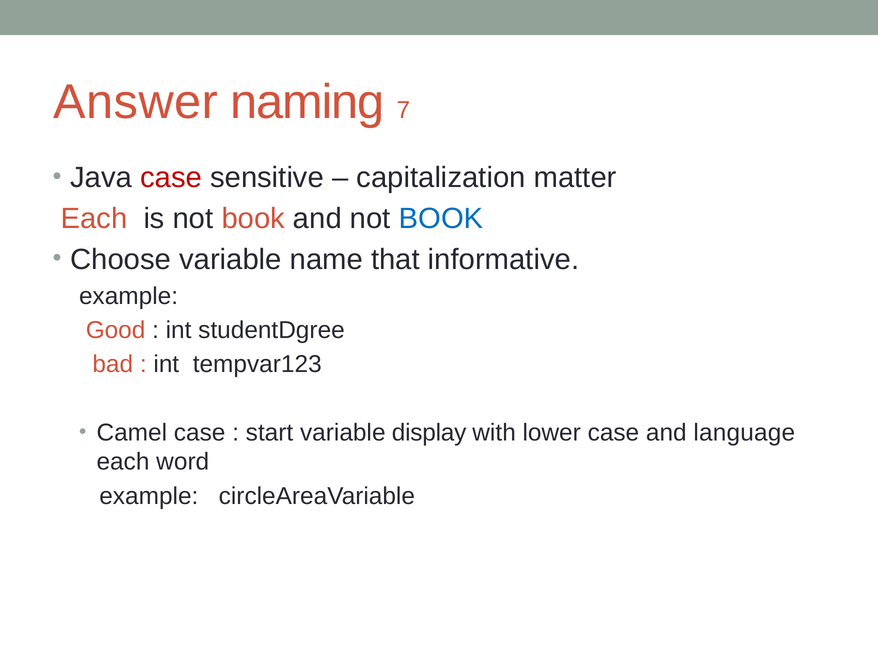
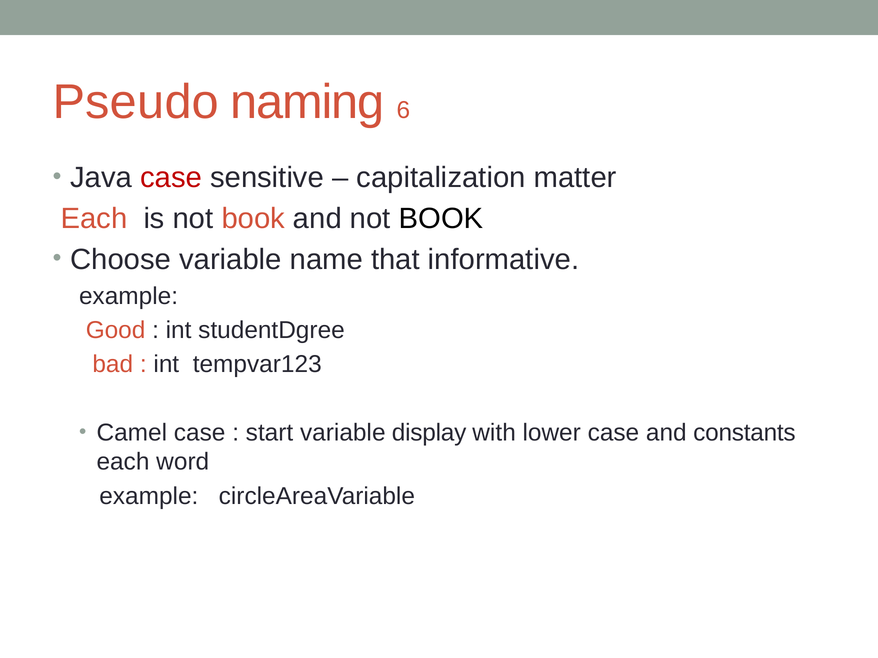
Answer: Answer -> Pseudo (136, 102)
7: 7 -> 6 (403, 110)
BOOK colour: blue -> black (441, 219)
language: language -> constants (744, 433)
